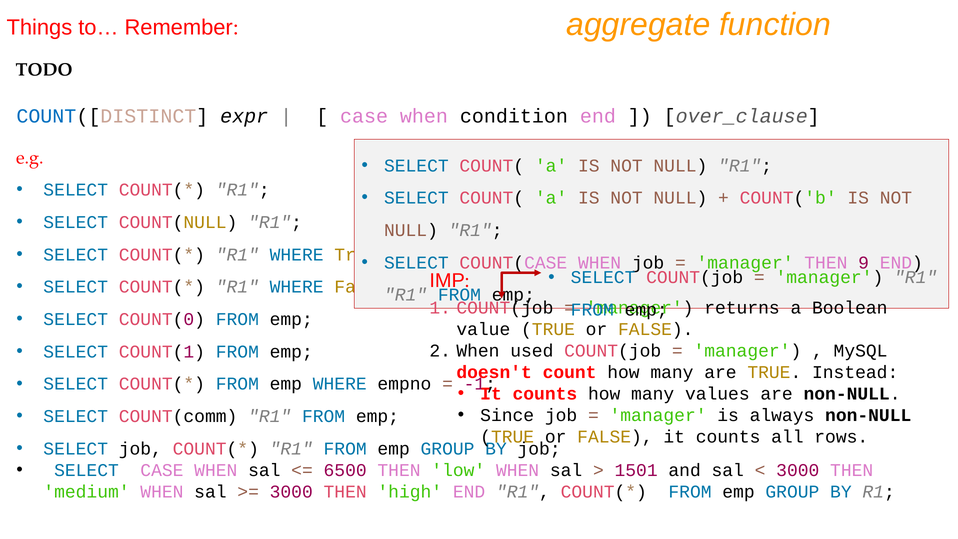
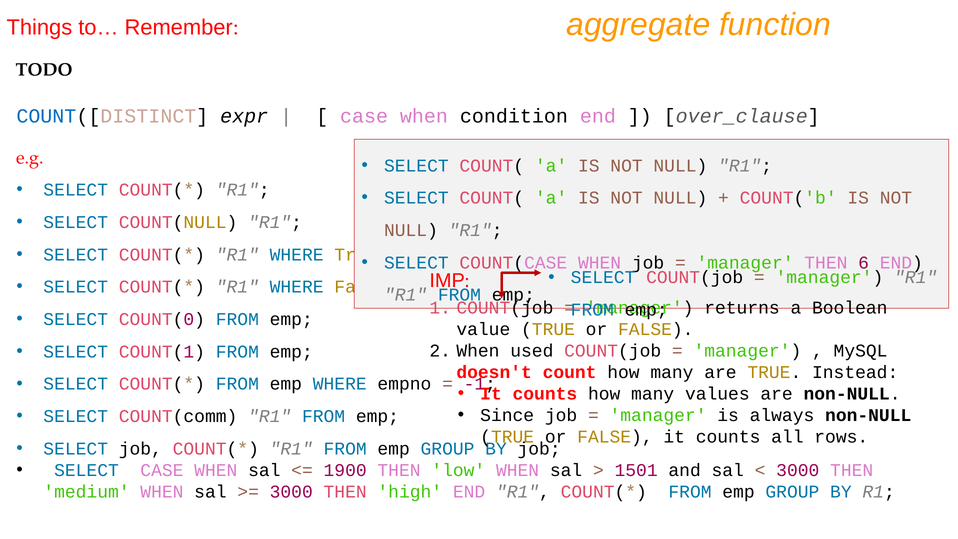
9: 9 -> 6 (864, 263)
6500: 6500 -> 1900 (345, 470)
